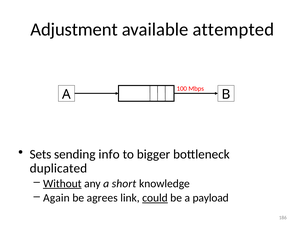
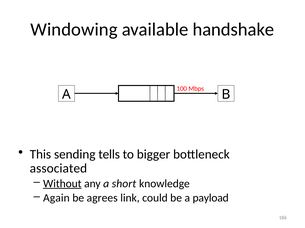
Adjustment: Adjustment -> Windowing (74, 30)
attempted: attempted -> handshake (233, 30)
Sets: Sets -> This (40, 155)
info: info -> tells (109, 155)
duplicated: duplicated -> associated (58, 169)
could underline: present -> none (155, 199)
